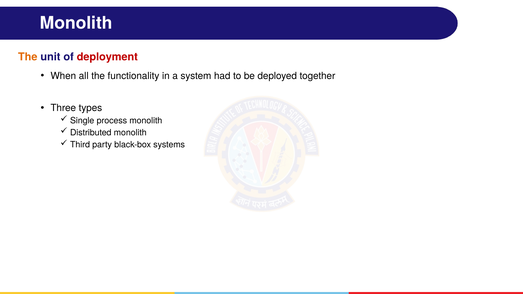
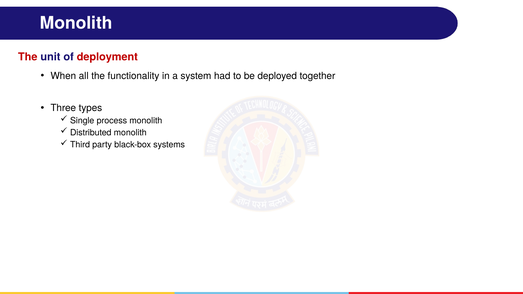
The colour: orange -> red (28, 57)
